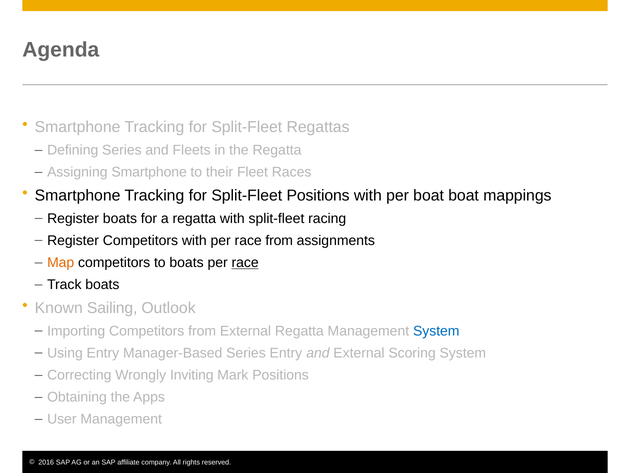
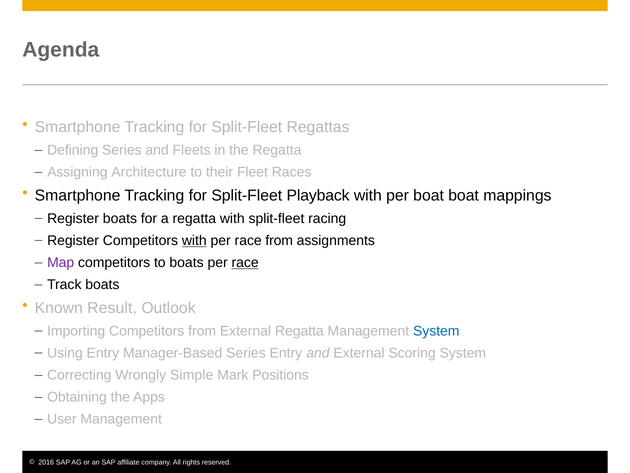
Assigning Smartphone: Smartphone -> Architecture (149, 172)
Split-Fleet Positions: Positions -> Playback (318, 195)
with underline: none -> present (194, 240)
Map colour: orange -> purple (61, 262)
Sailing: Sailing -> Result (112, 308)
Inviting: Inviting -> Simple (192, 375)
